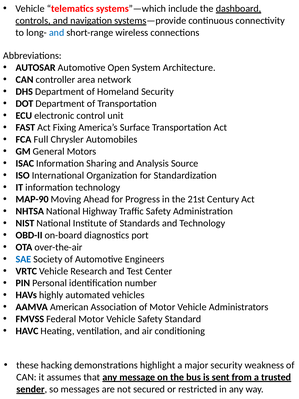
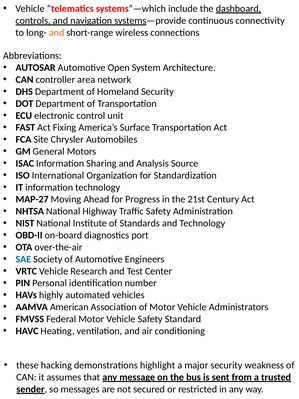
and colour: blue -> orange (57, 33)
Full: Full -> Site (41, 139)
MAP-90: MAP-90 -> MAP-27 (32, 199)
